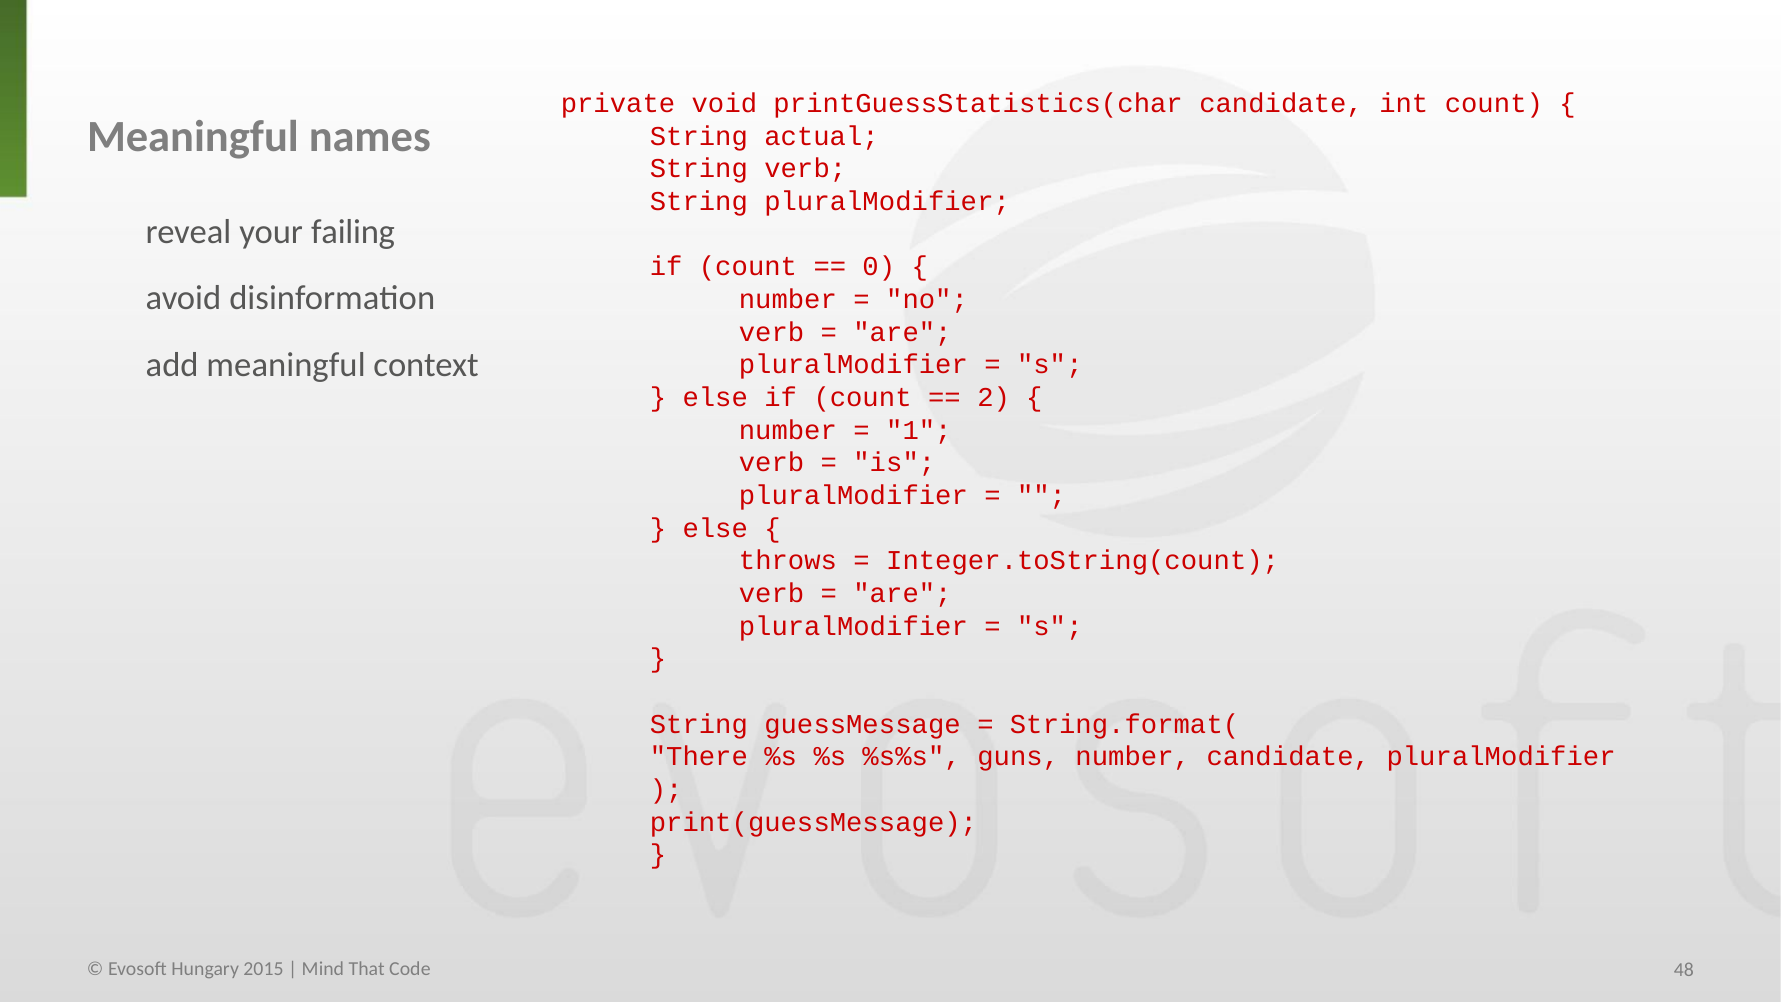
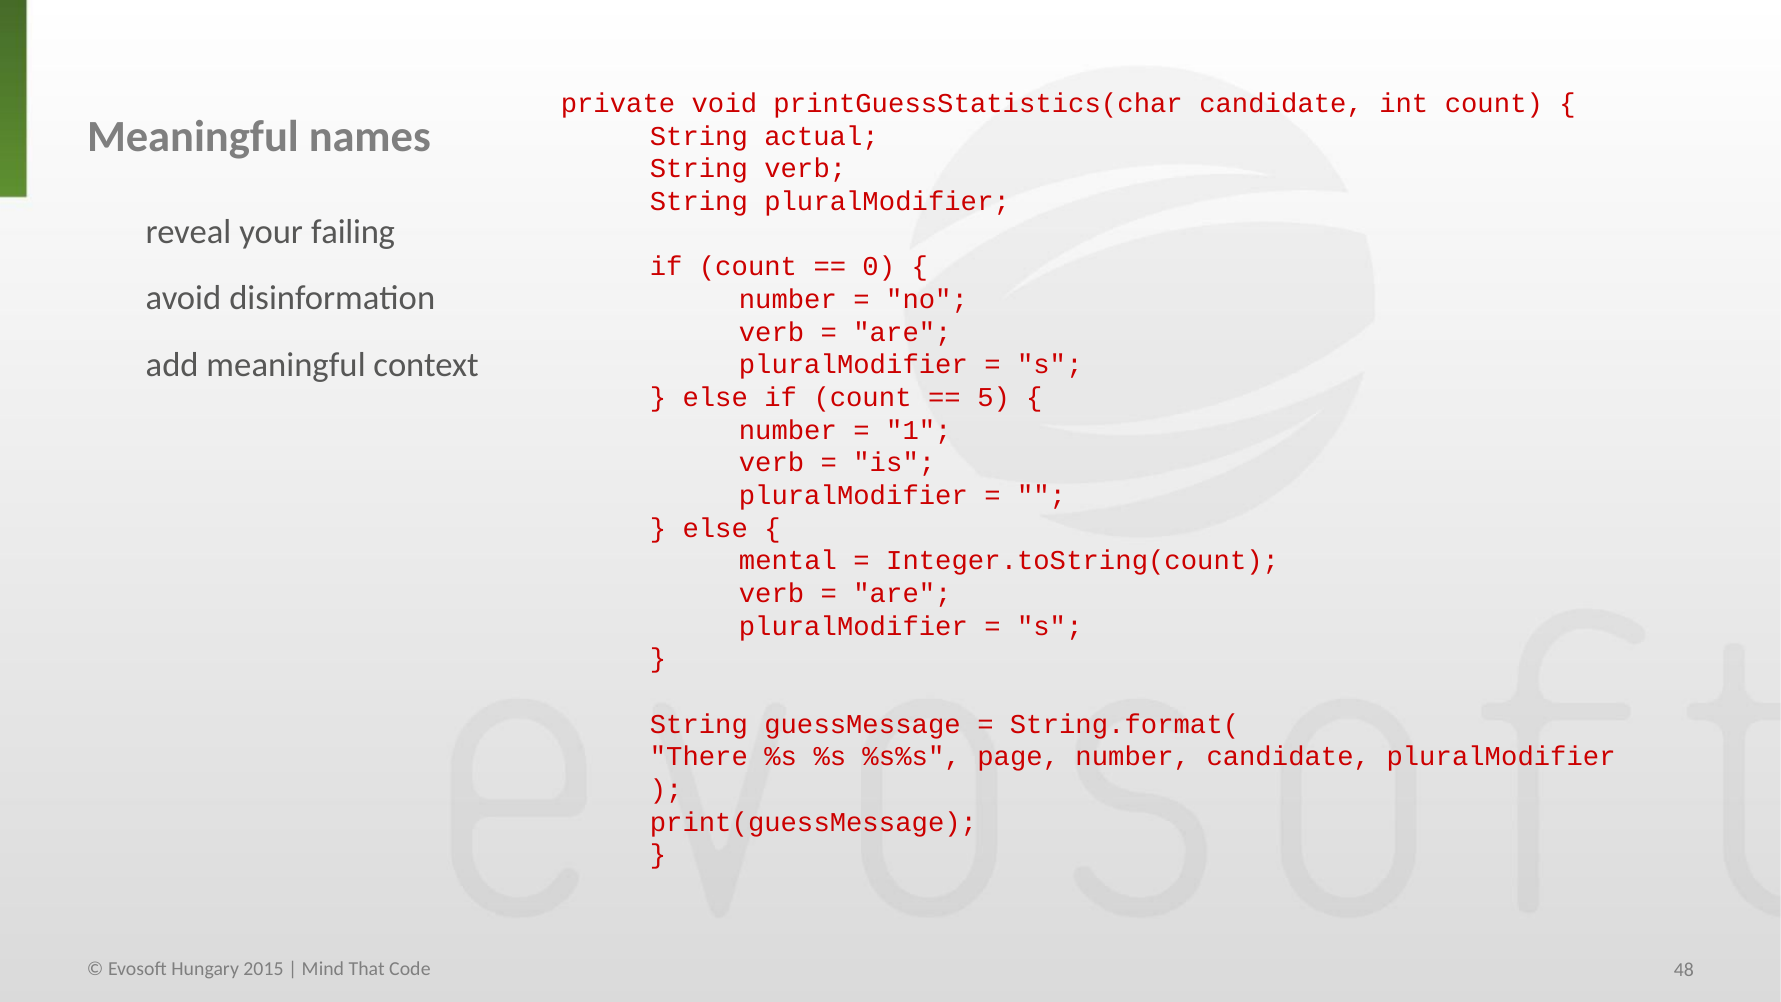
2: 2 -> 5 (994, 397)
throws: throws -> mental (788, 561)
guns: guns -> page (1018, 757)
